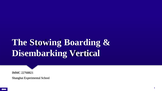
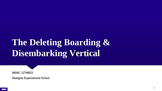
Stowing: Stowing -> Deleting (46, 42)
